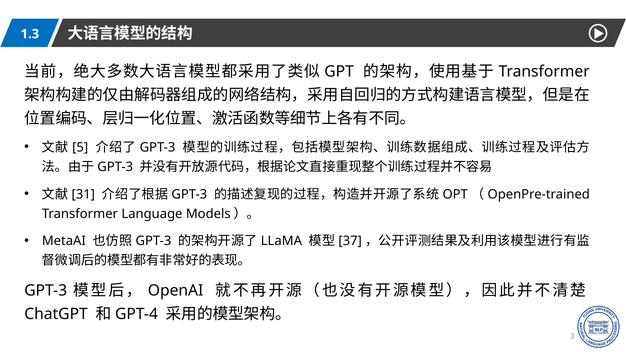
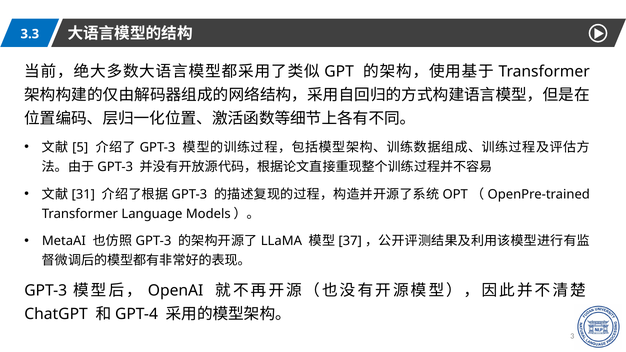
1.3: 1.3 -> 3.3 (30, 34)
